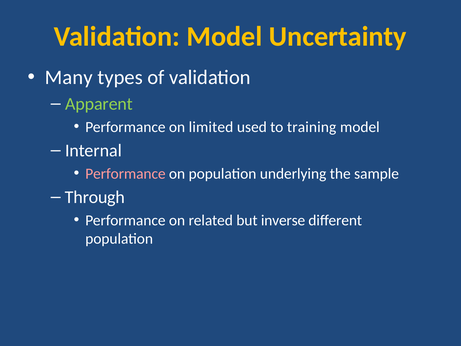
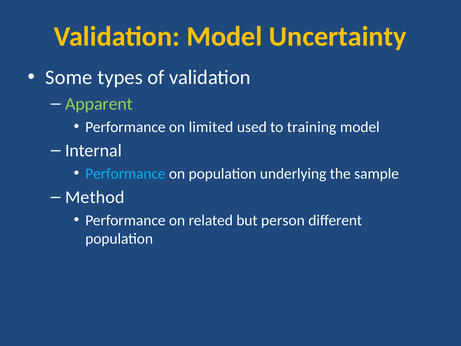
Many: Many -> Some (69, 78)
Performance colour: pink -> light blue (125, 173)
Through: Through -> Method (95, 197)
inverse: inverse -> person (283, 220)
